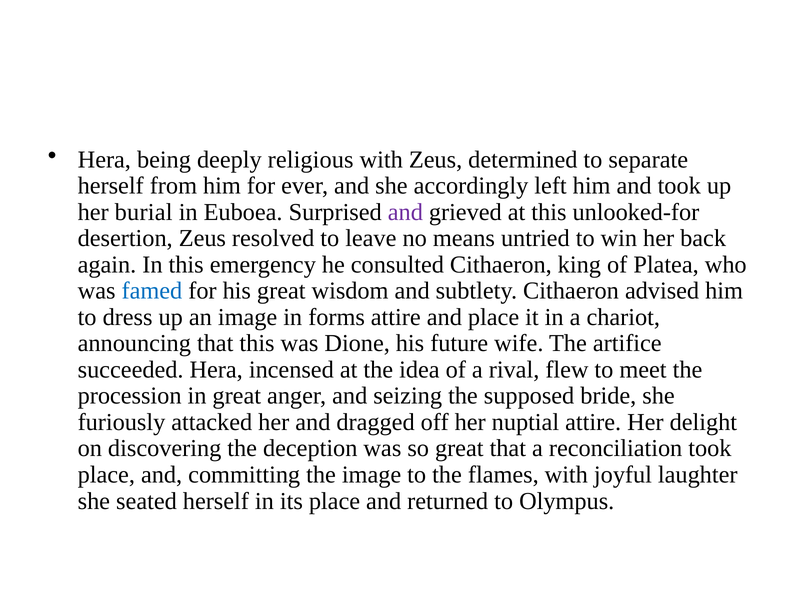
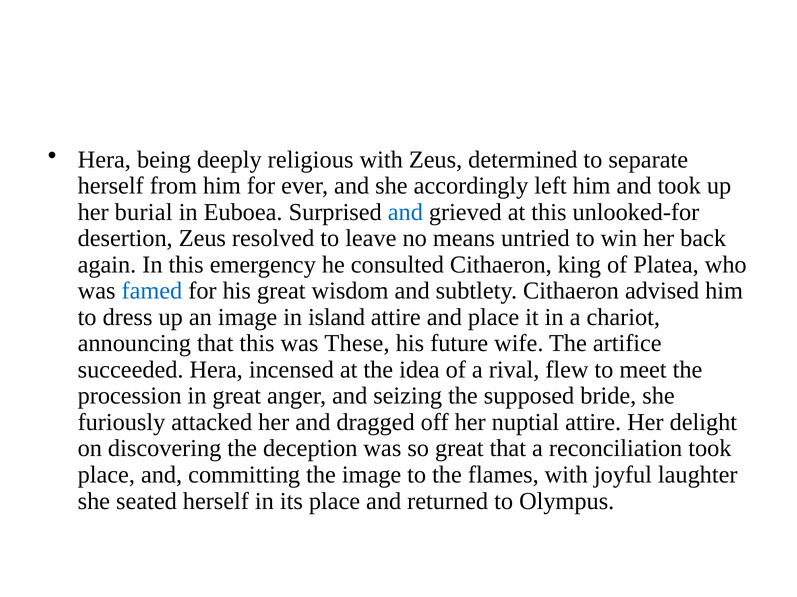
and colour: purple -> blue (405, 212)
forms: forms -> island (337, 318)
Dione: Dione -> These (357, 344)
